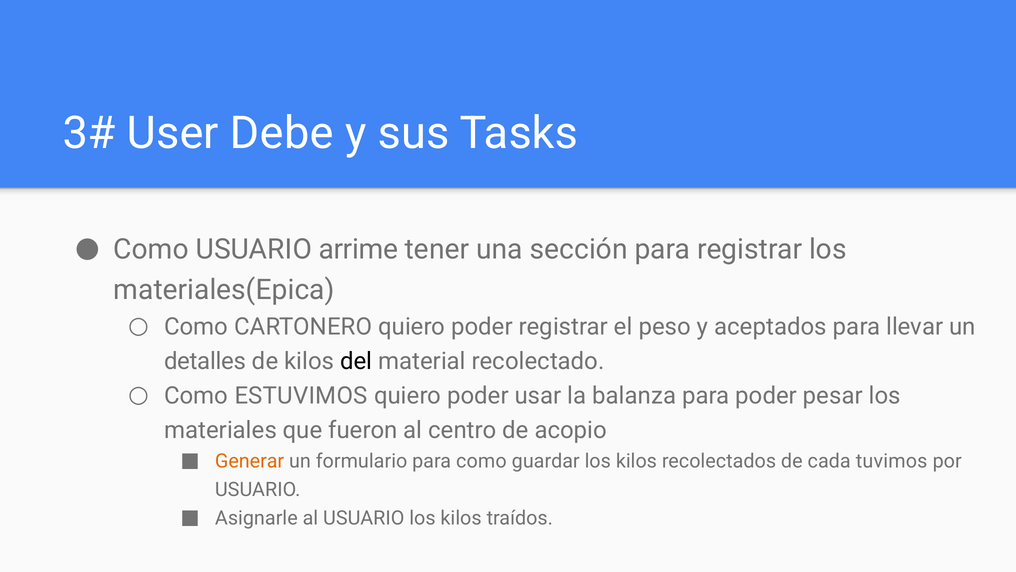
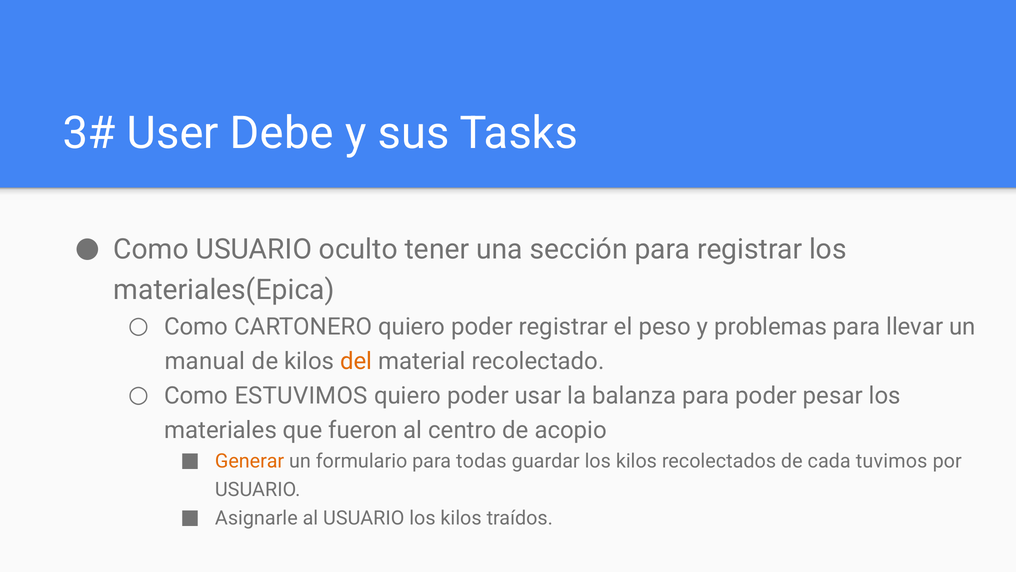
arrime: arrime -> oculto (358, 249)
aceptados: aceptados -> problemas (771, 327)
detalles: detalles -> manual (205, 361)
del colour: black -> orange (356, 361)
para como: como -> todas (481, 461)
